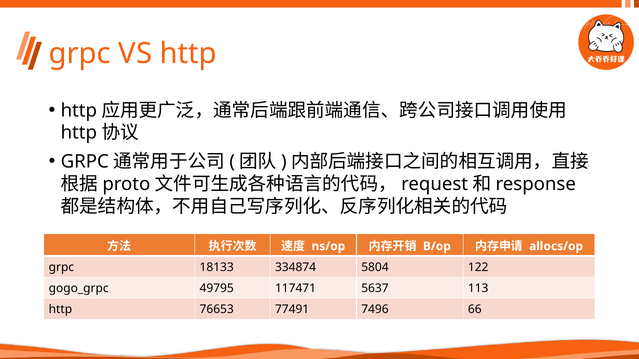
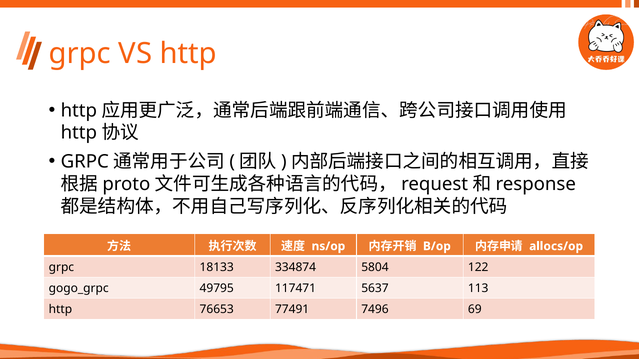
66: 66 -> 69 (475, 310)
